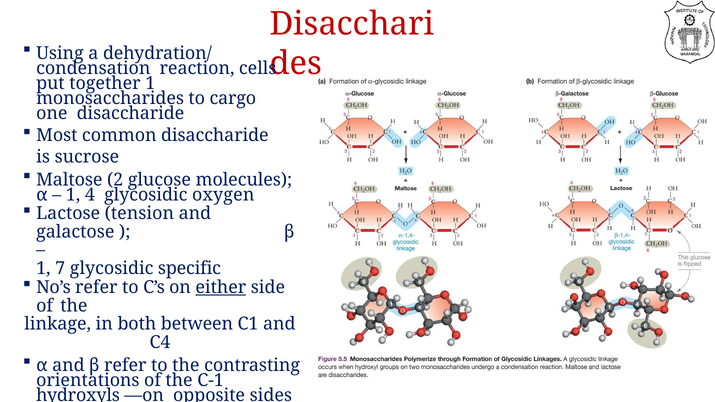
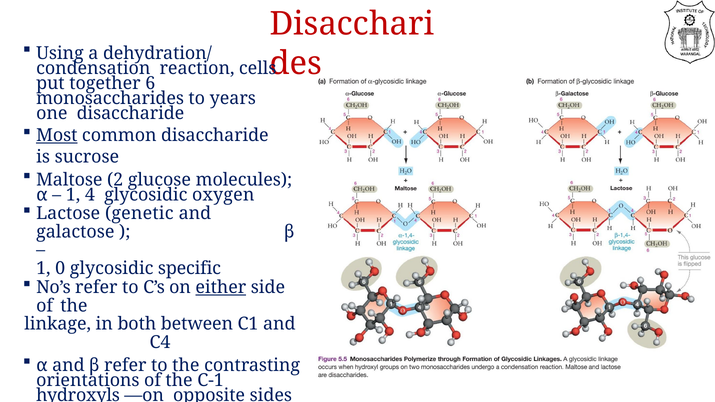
together 1: 1 -> 6 (150, 84)
cargo: cargo -> years (233, 99)
Most underline: none -> present (57, 135)
tension: tension -> genetic (139, 214)
7: 7 -> 0 (60, 268)
